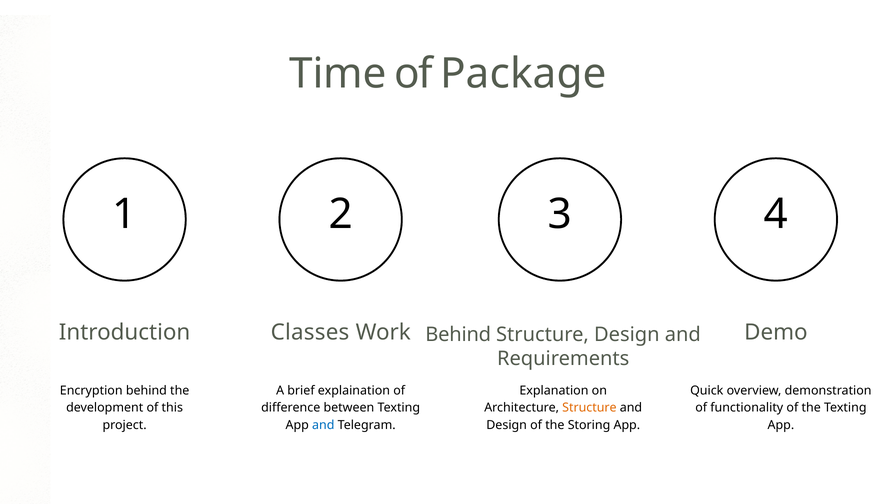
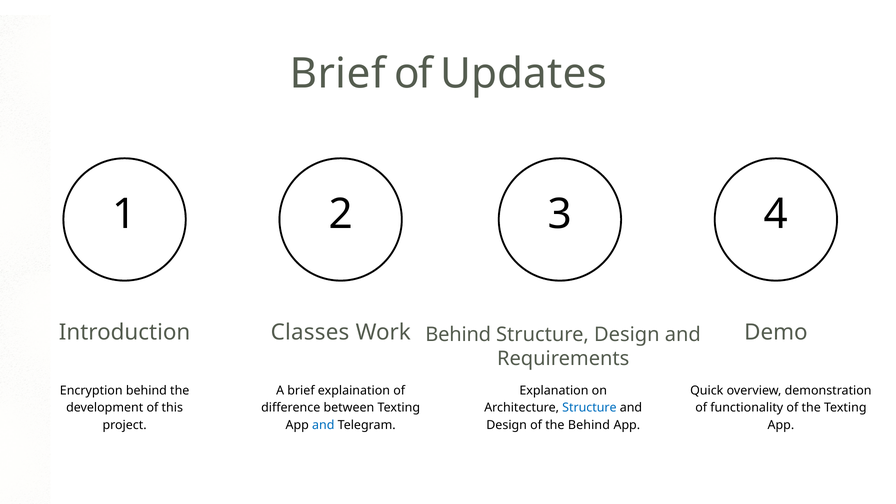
Time: Time -> Brief (338, 74)
Package: Package -> Updates (523, 74)
Structure colour: orange -> blue (589, 408)
the Storing: Storing -> Behind (589, 425)
